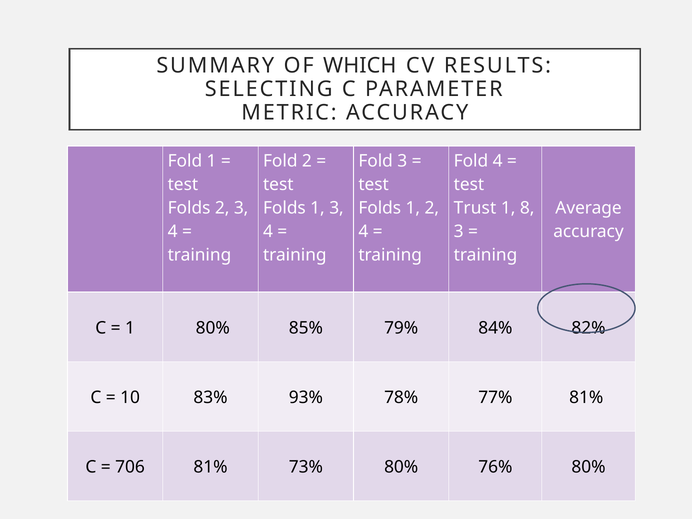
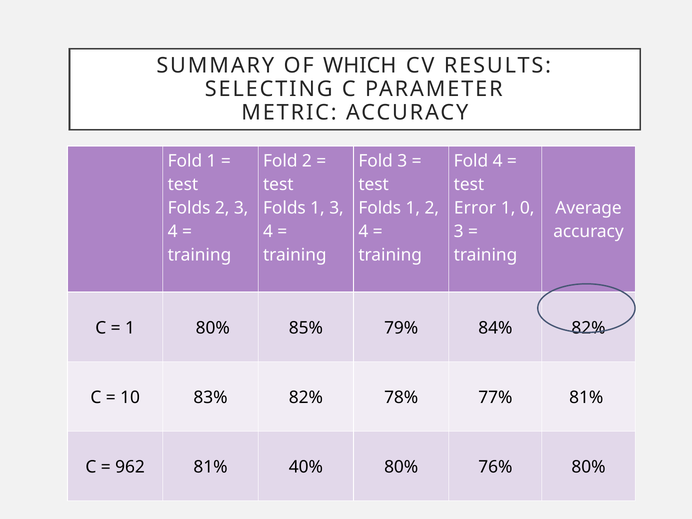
Trust: Trust -> Error (475, 208)
8: 8 -> 0 (527, 208)
83% 93%: 93% -> 82% (306, 397)
706: 706 -> 962 (130, 467)
73%: 73% -> 40% (306, 467)
